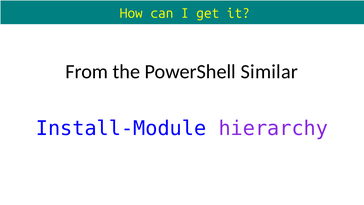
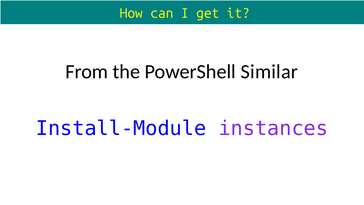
hierarchy: hierarchy -> instances (273, 128)
